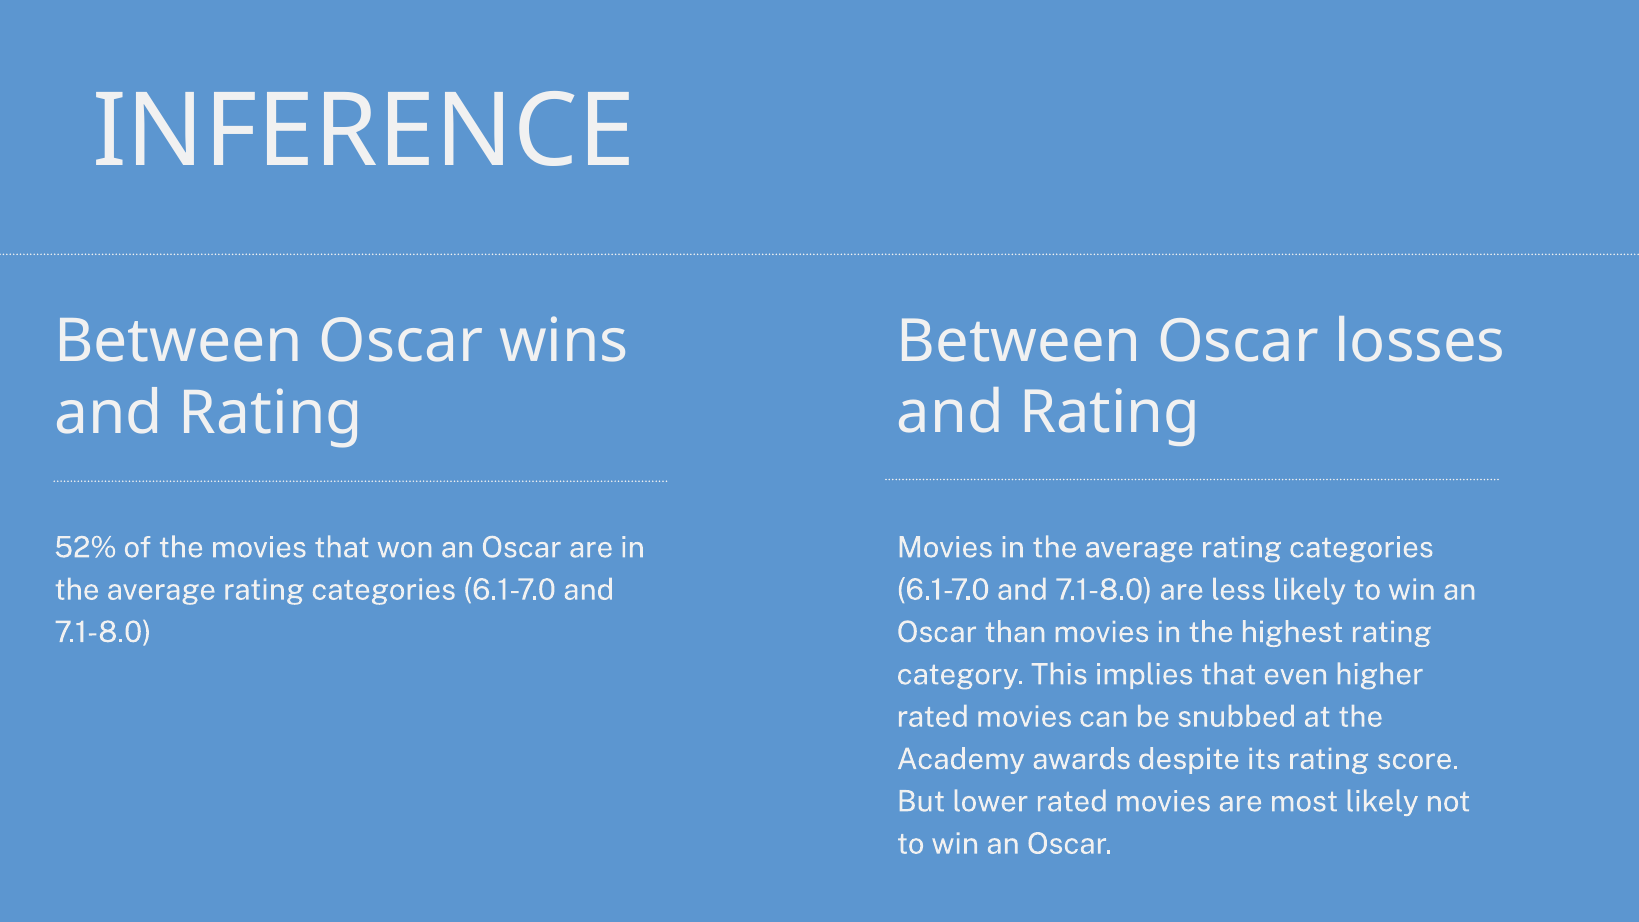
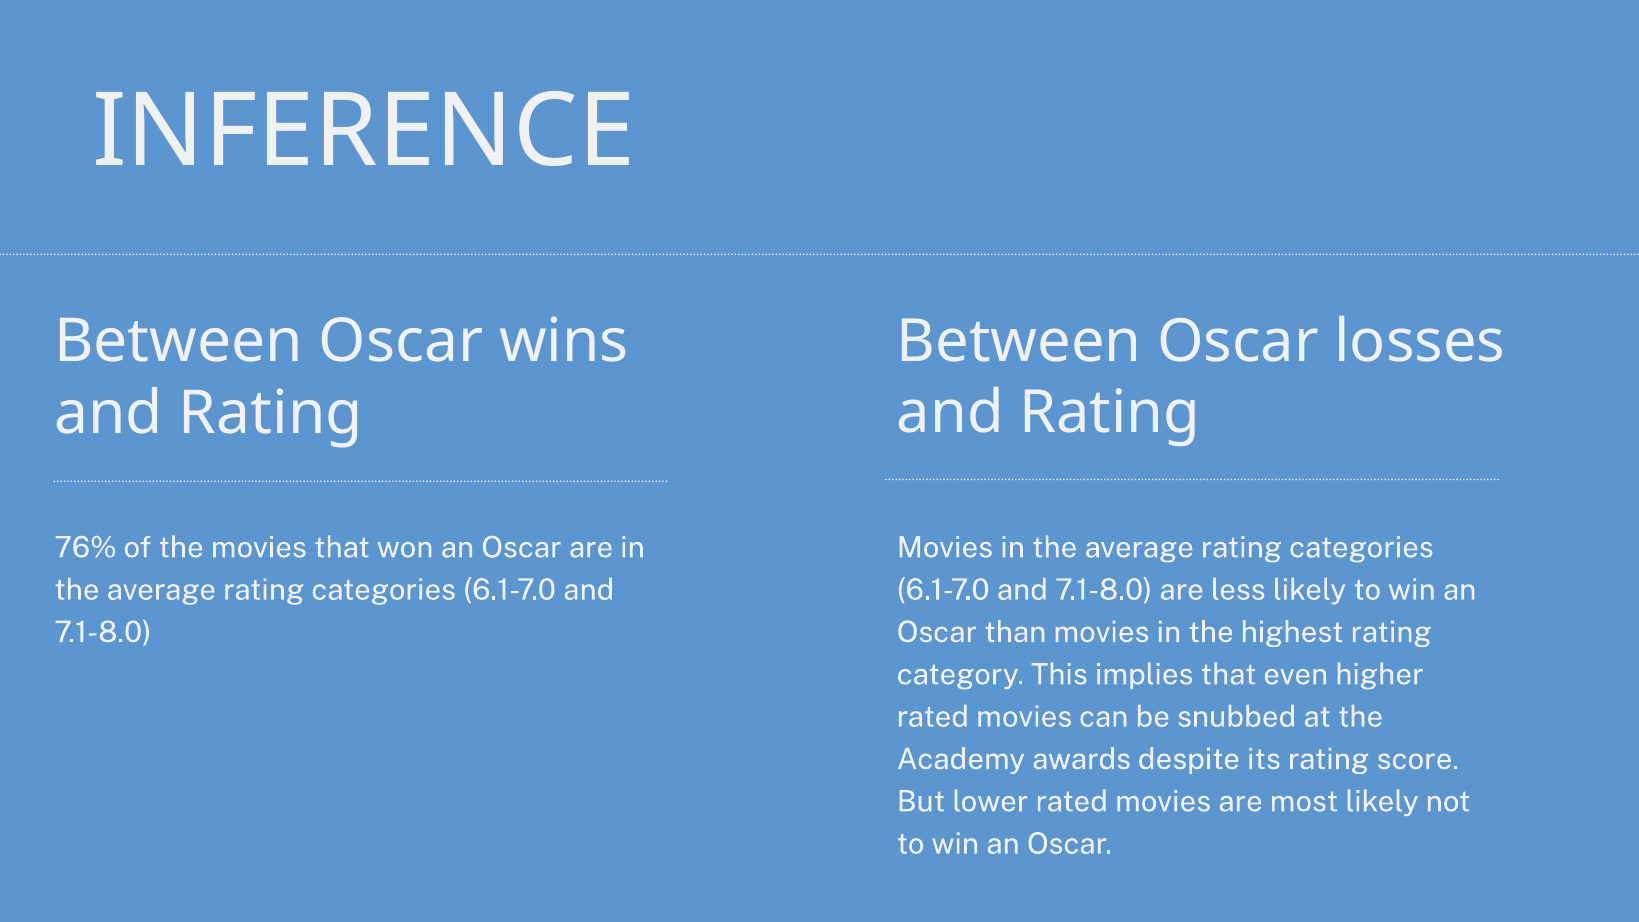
52%: 52% -> 76% (86, 548)
